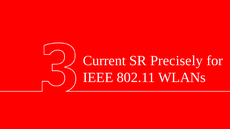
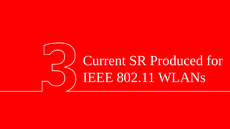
Precisely: Precisely -> Produced (177, 61)
